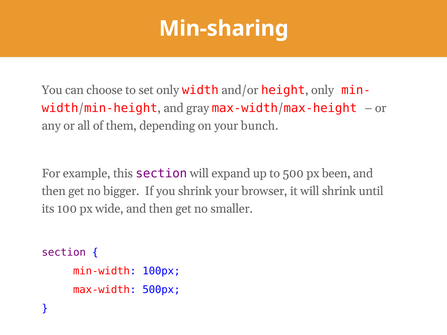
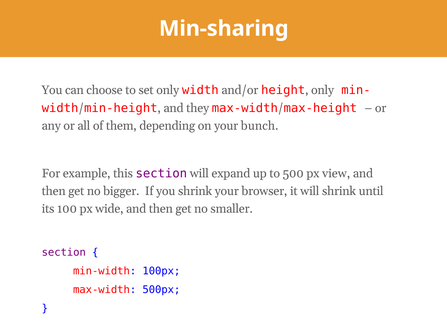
gray: gray -> they (198, 108)
been: been -> view (336, 174)
